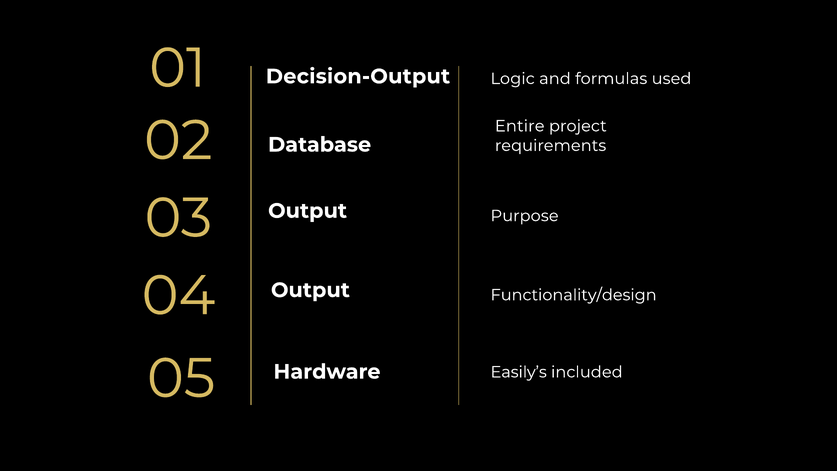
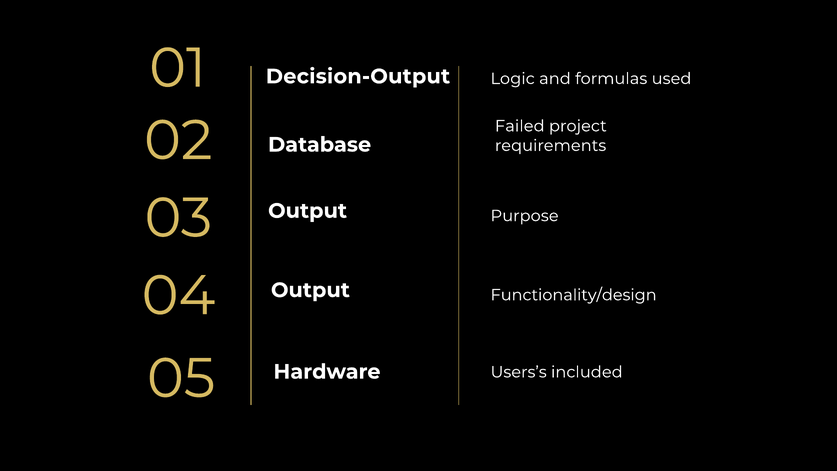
Entire: Entire -> Failed (520, 126)
Easily’s: Easily’s -> Users’s (519, 372)
